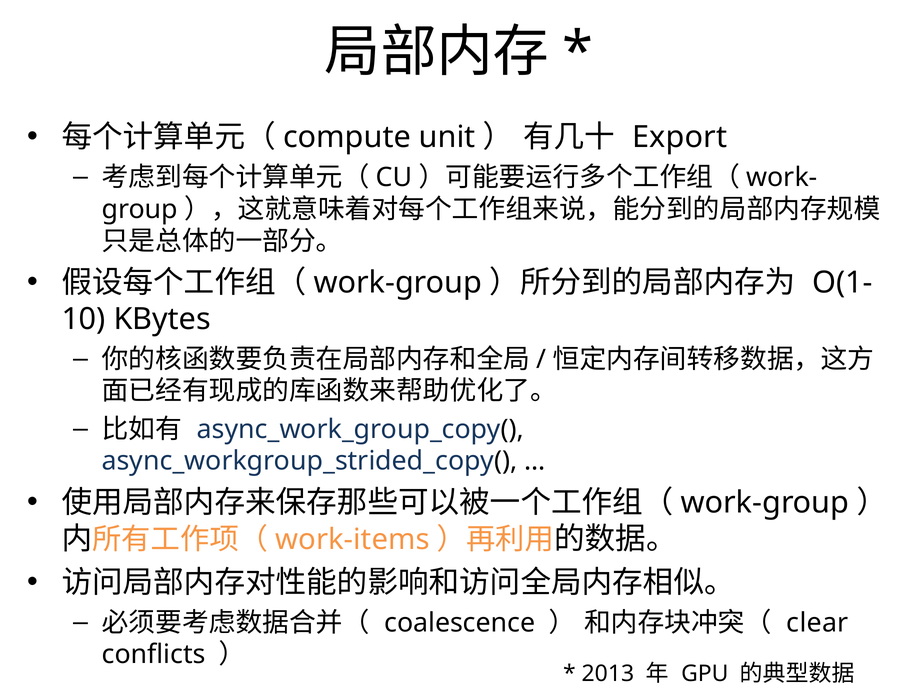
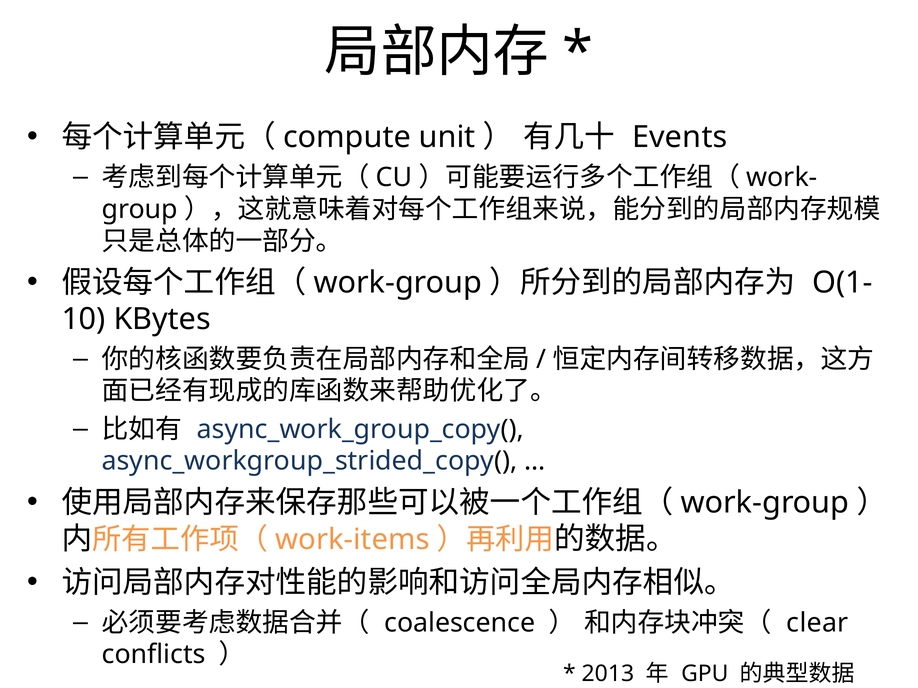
Export: Export -> Events (680, 138)
